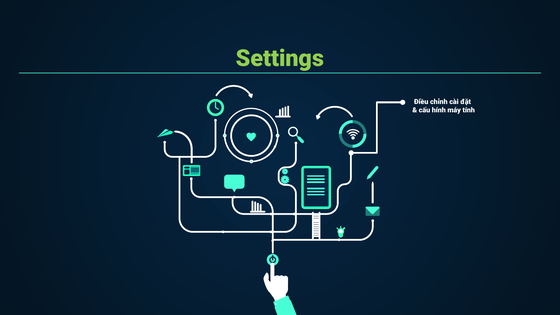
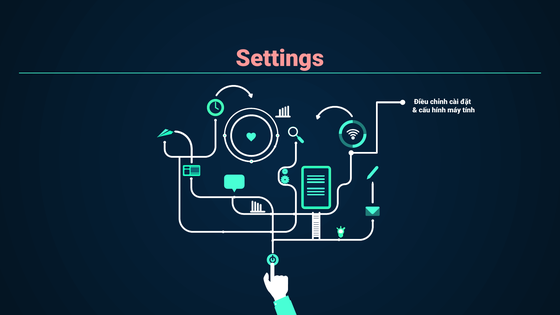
Settings colour: light green -> pink (280, 59)
